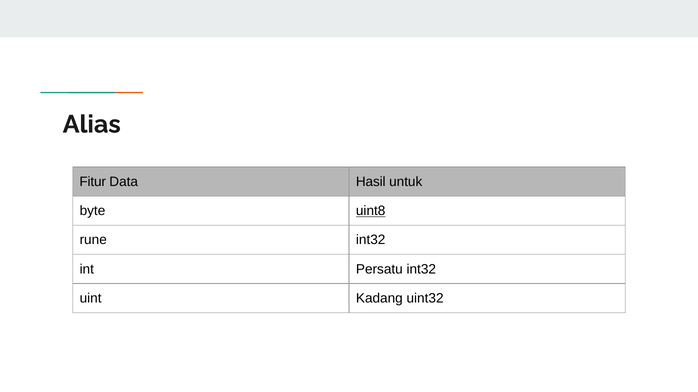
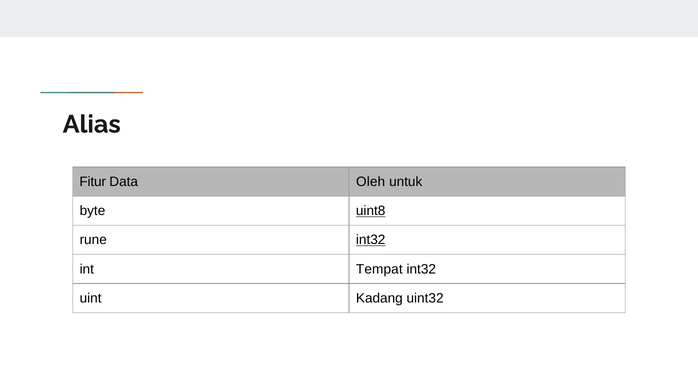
Hasil: Hasil -> Oleh (371, 182)
int32 underline: none -> present (371, 240)
Persatu: Persatu -> Tempat (379, 270)
